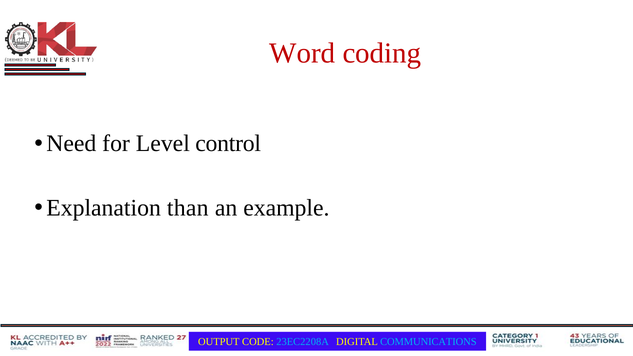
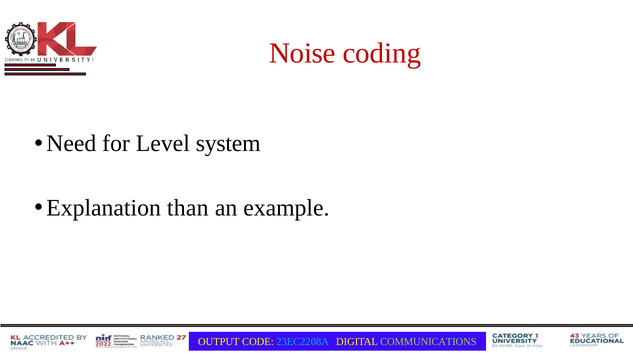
Word: Word -> Noise (302, 53)
control: control -> system (228, 144)
COMMUNICATIONS colour: light blue -> light green (428, 342)
